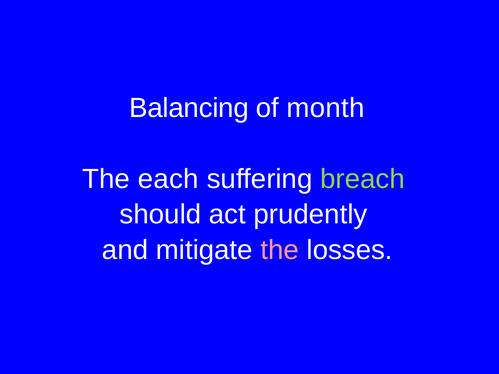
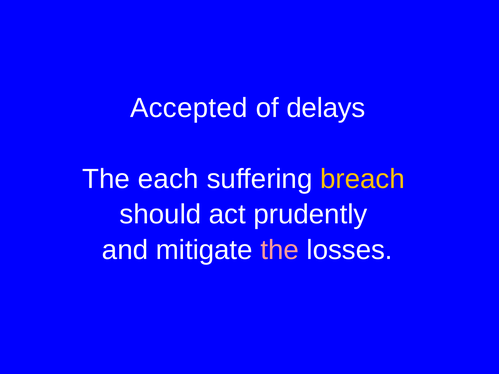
Balancing: Balancing -> Accepted (189, 108)
month: month -> delays (326, 108)
breach colour: light green -> yellow (362, 179)
